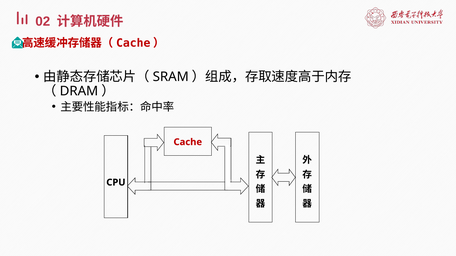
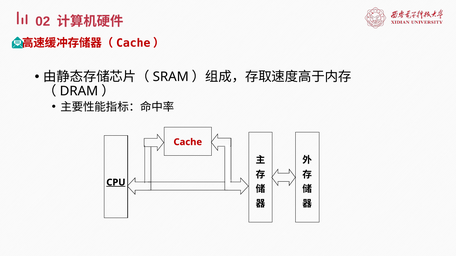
CPU underline: none -> present (116, 183)
